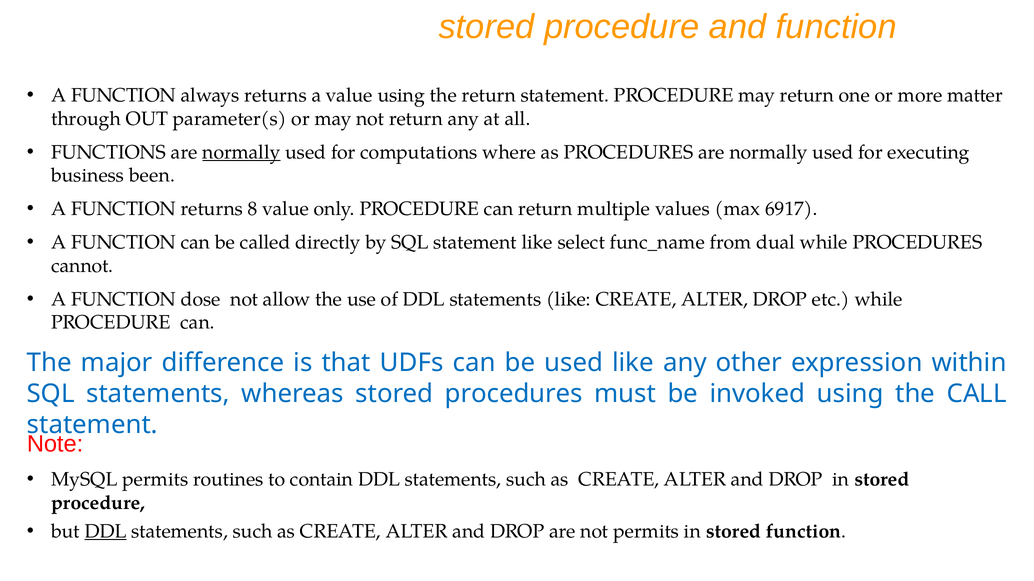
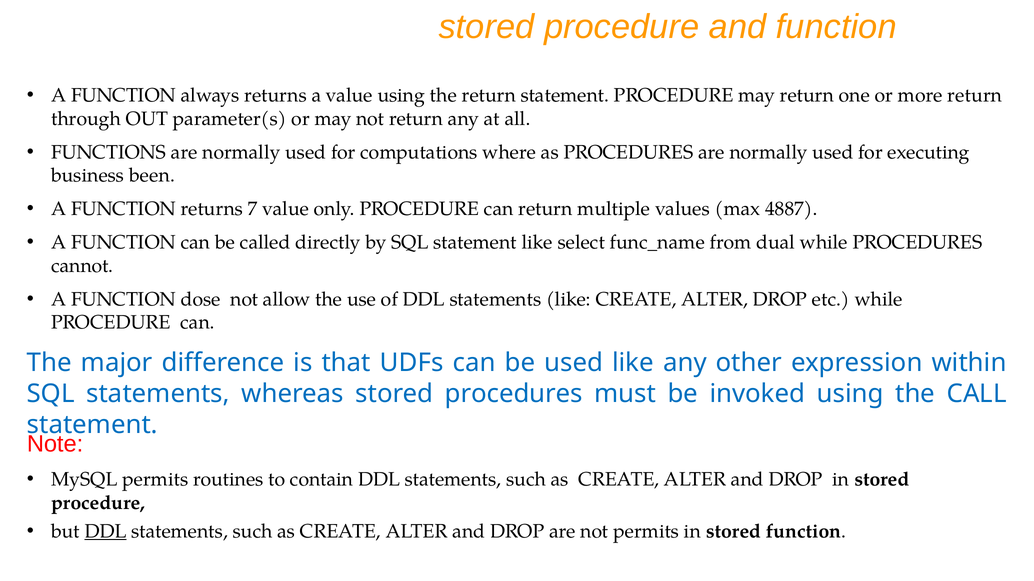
more matter: matter -> return (975, 96)
normally underline: present -> none (241, 152)
8: 8 -> 7 (253, 209)
6917: 6917 -> 4887 (791, 209)
